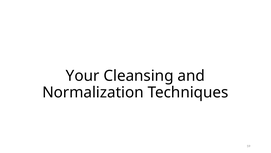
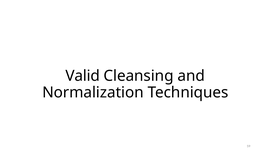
Your: Your -> Valid (83, 76)
